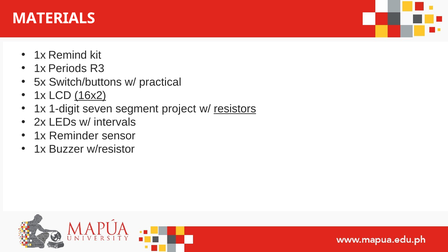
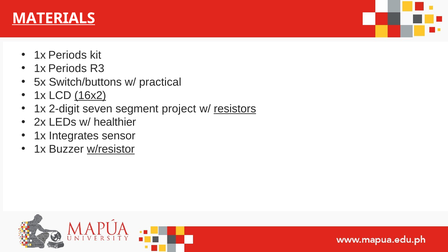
MATERIALS underline: none -> present (54, 18)
Remind: Remind -> Periods (68, 55)
1-digit: 1-digit -> 2-digit (64, 109)
intervals: intervals -> healthier (115, 122)
Reminder: Reminder -> Integrates (74, 136)
w/resistor underline: none -> present (111, 149)
